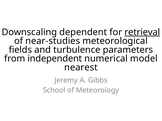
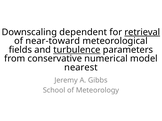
near-studies: near-studies -> near-toward (53, 41)
turbulence underline: none -> present (77, 50)
independent: independent -> conservative (55, 59)
